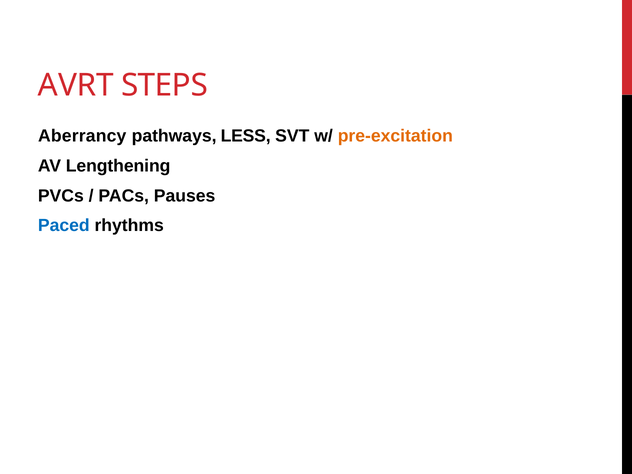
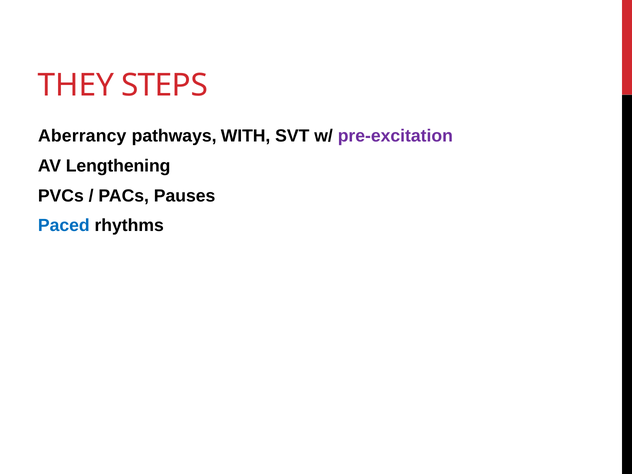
AVRT: AVRT -> THEY (76, 85)
LESS: LESS -> WITH (246, 136)
pre-excitation colour: orange -> purple (395, 136)
